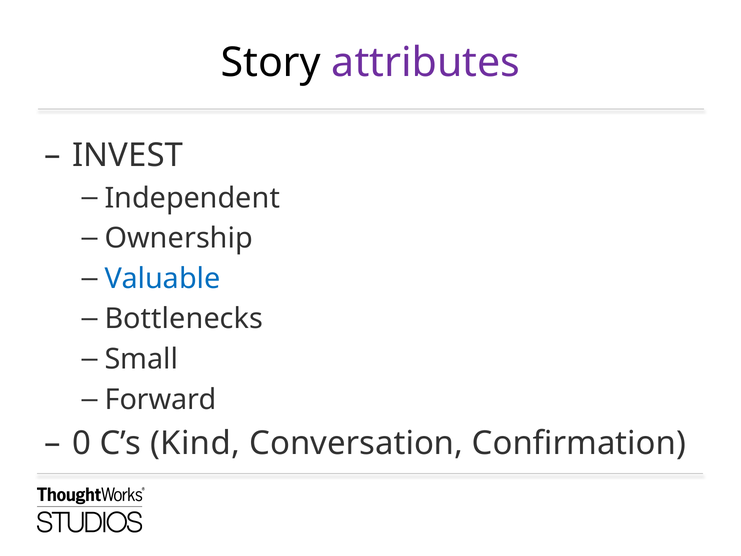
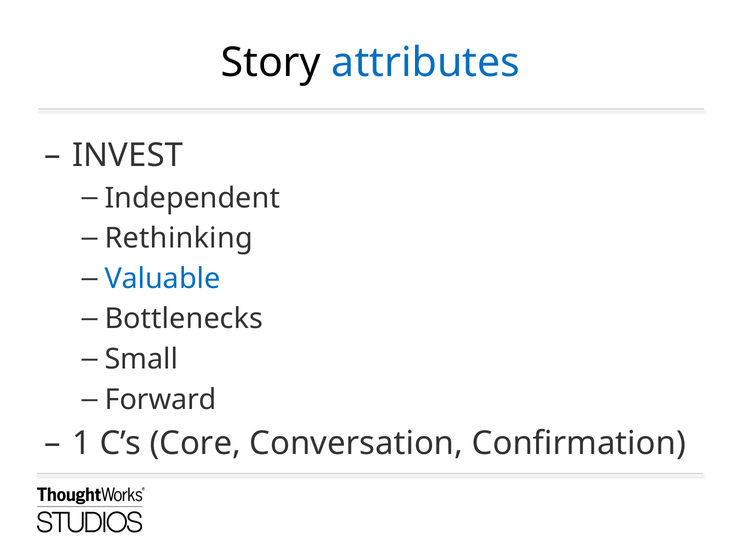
attributes colour: purple -> blue (426, 63)
Ownership: Ownership -> Rethinking (179, 238)
0: 0 -> 1 (82, 443)
Kind: Kind -> Core (195, 443)
